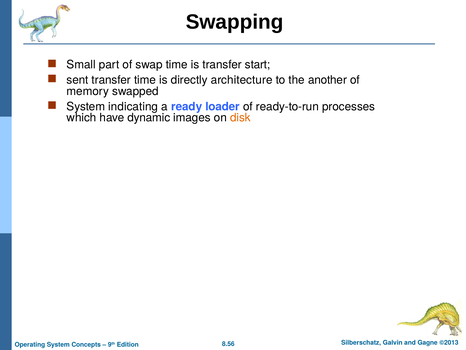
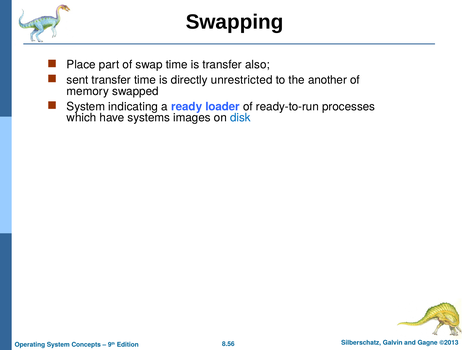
Small: Small -> Place (81, 65)
start: start -> also (258, 65)
architecture: architecture -> unrestricted (242, 80)
dynamic: dynamic -> systems (149, 118)
disk colour: orange -> blue (240, 118)
